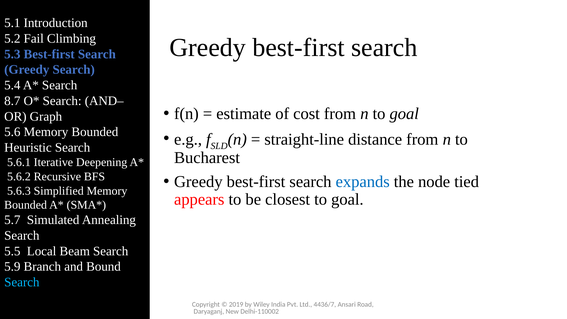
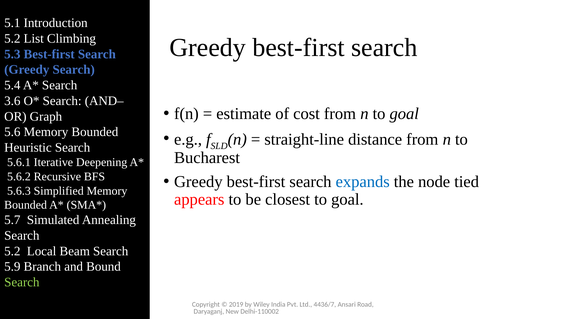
Fail: Fail -> List (34, 38)
8.7: 8.7 -> 3.6 (12, 101)
5.5: 5.5 -> 5.2 (12, 251)
Search colour: light blue -> light green (22, 282)
